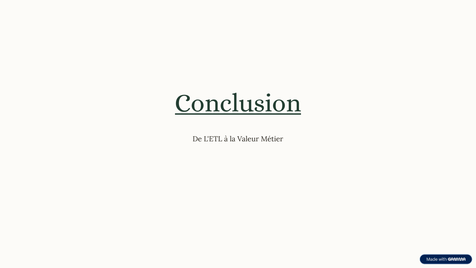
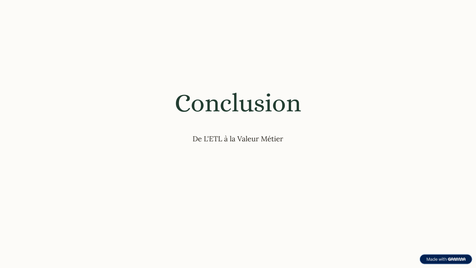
Conclusion underline: present -> none (238, 103)
